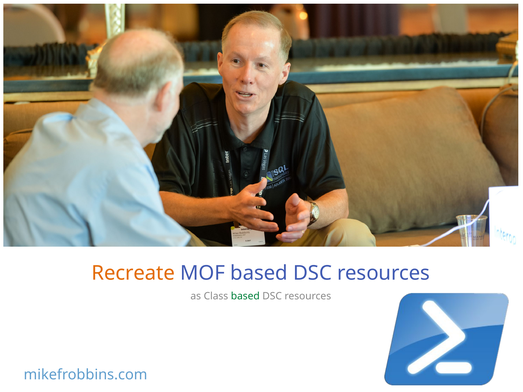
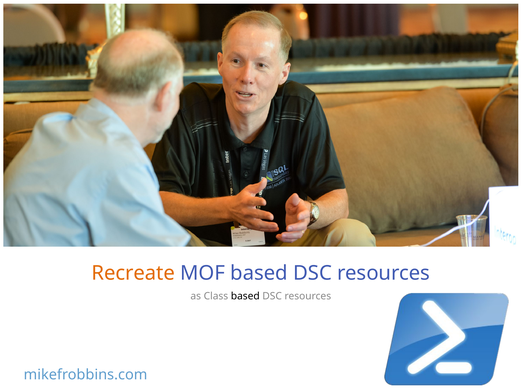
based colour: green -> black (245, 296)
